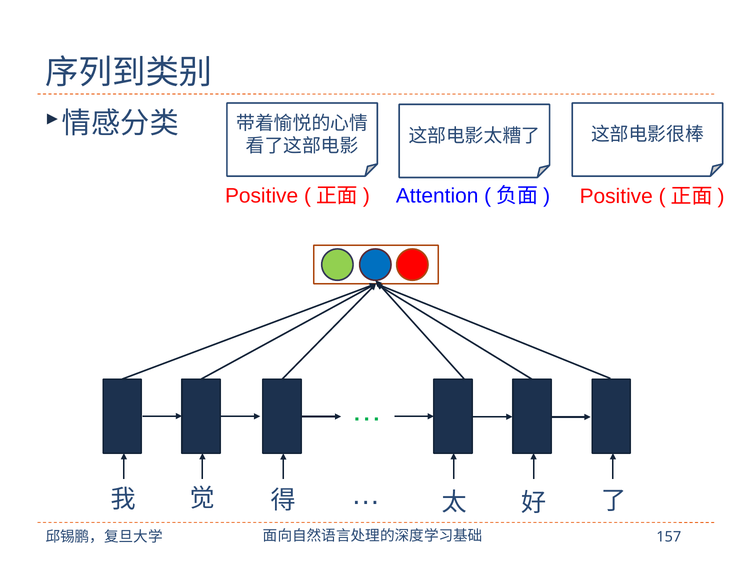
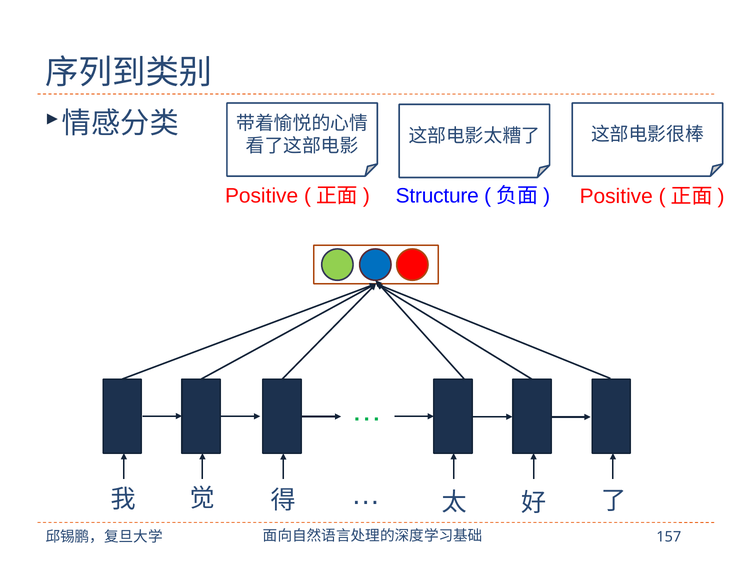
Attention: Attention -> Structure (437, 196)
